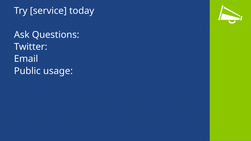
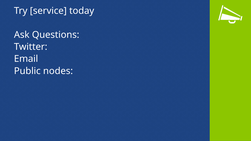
usage: usage -> nodes (58, 71)
